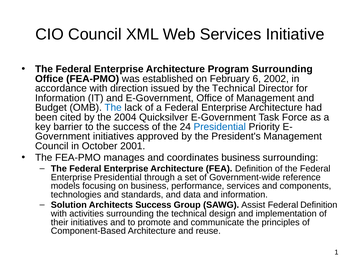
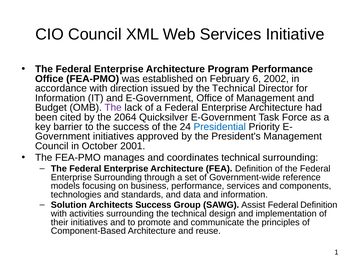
Program Surrounding: Surrounding -> Performance (282, 69)
The colour: blue -> purple (113, 108)
2004: 2004 -> 2064 (125, 117)
coordinates business: business -> technical (241, 158)
Enterprise Presidential: Presidential -> Surrounding (118, 177)
